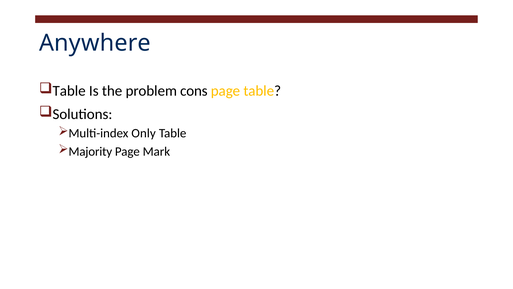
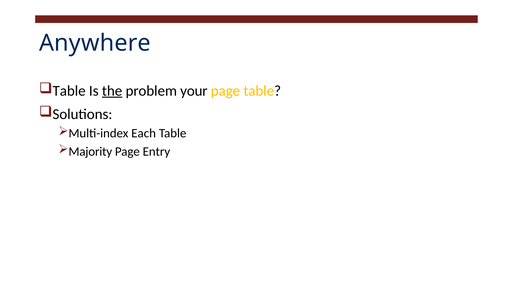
the underline: none -> present (112, 91)
cons: cons -> your (194, 91)
Only: Only -> Each (144, 133)
Mark: Mark -> Entry (156, 151)
